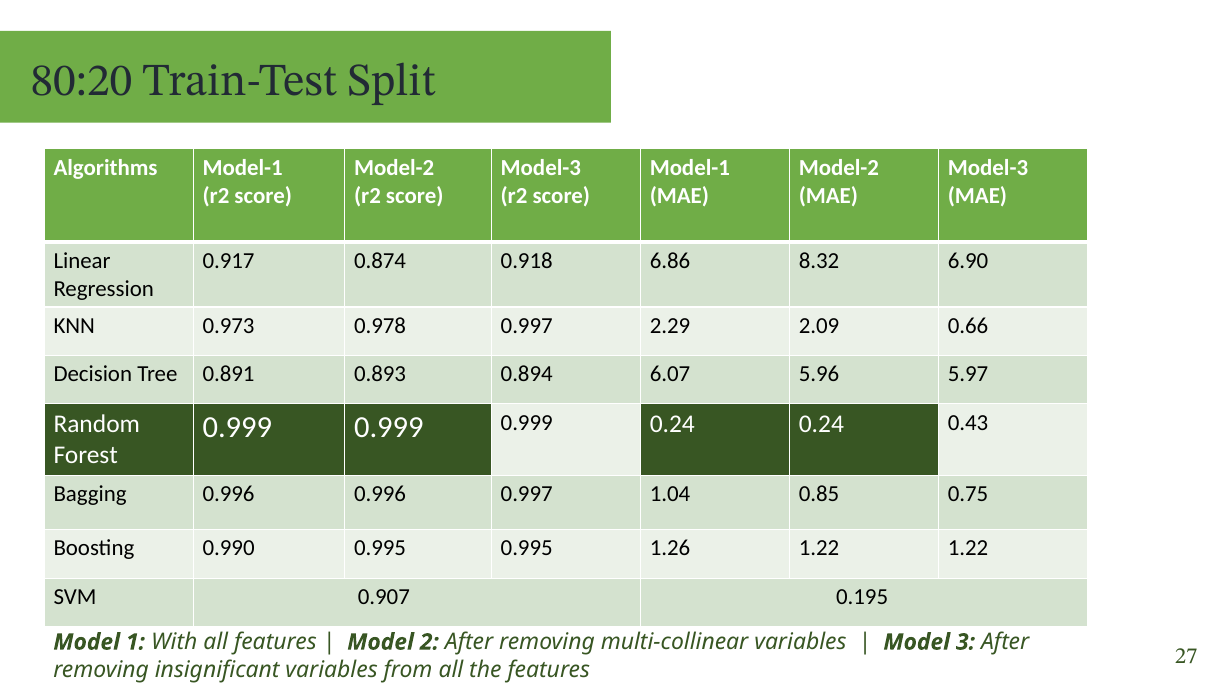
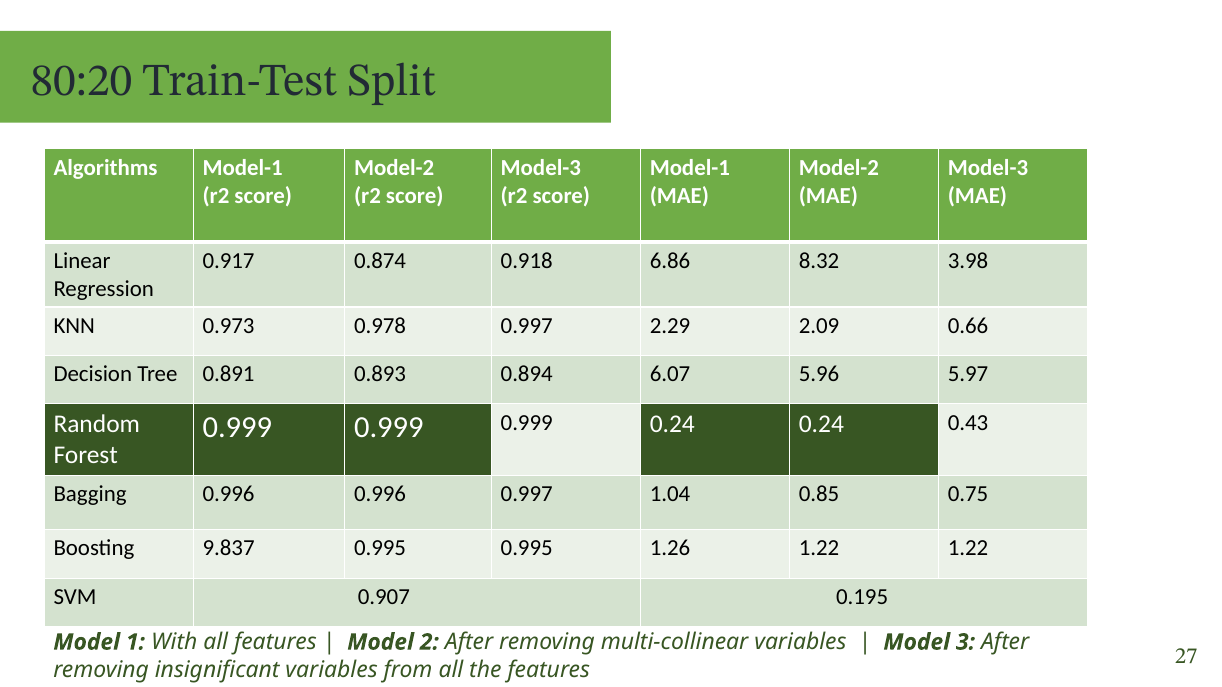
6.90: 6.90 -> 3.98 (968, 261)
0.990: 0.990 -> 9.837 (229, 549)
